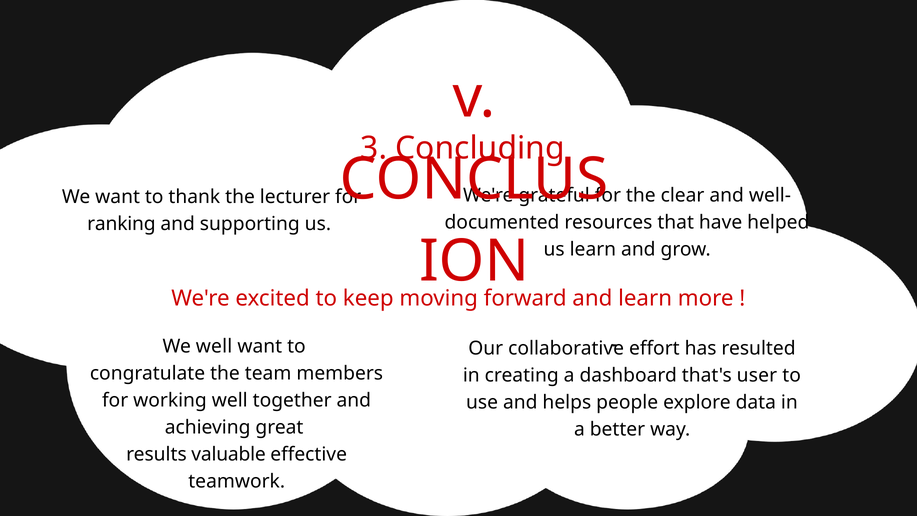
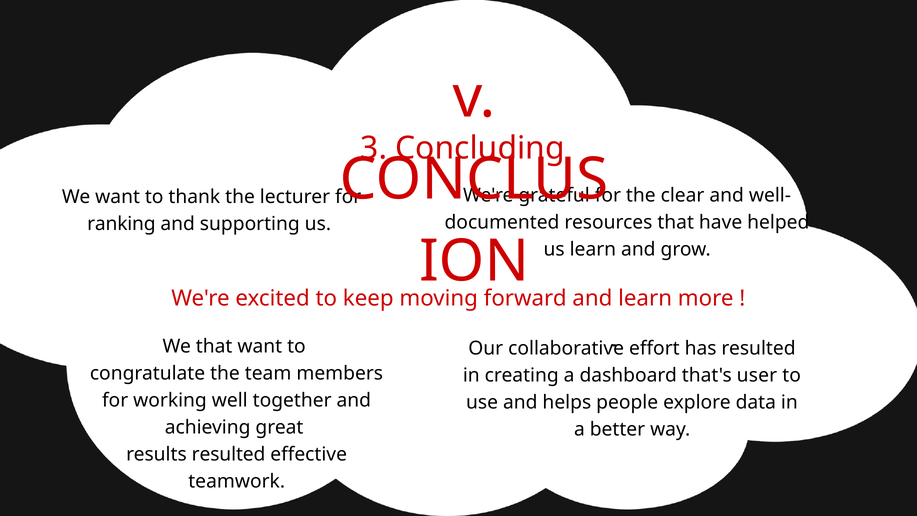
We well: well -> that (214, 346)
results valuable: valuable -> resulted (229, 454)
